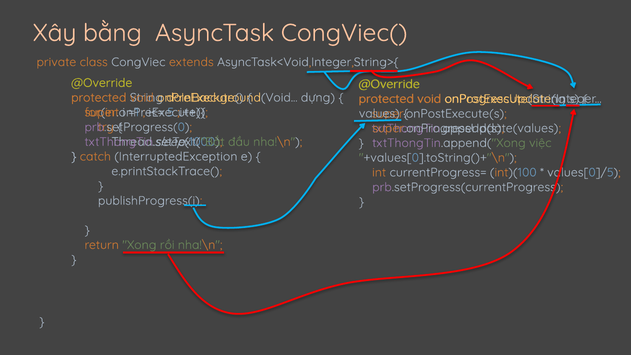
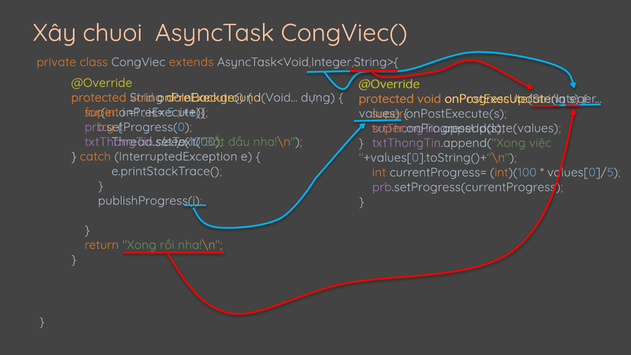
bằng: bằng -> chuoi (112, 33)
